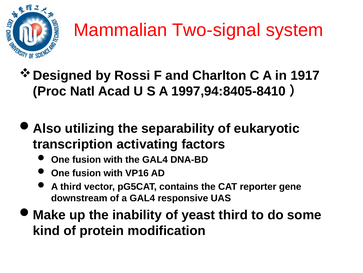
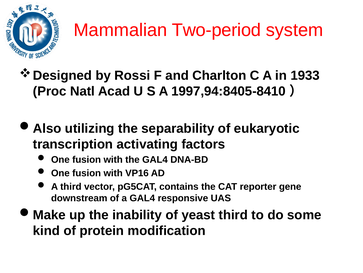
Two-signal: Two-signal -> Two-period (216, 30)
1917: 1917 -> 1933 (305, 75)
